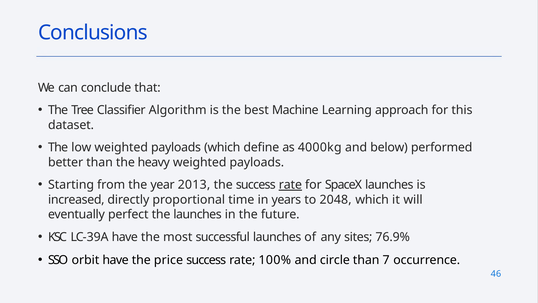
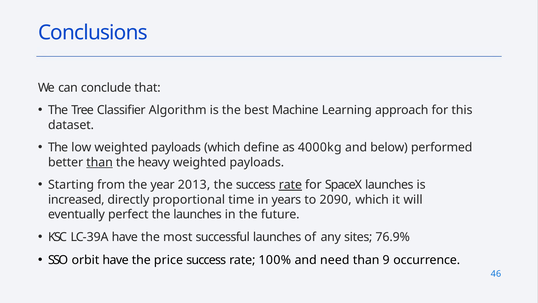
than underline: none -> present (100, 162)
2048: 2048 -> 2090 (336, 199)
circle: circle -> need (335, 260)
7: 7 -> 9 (386, 260)
